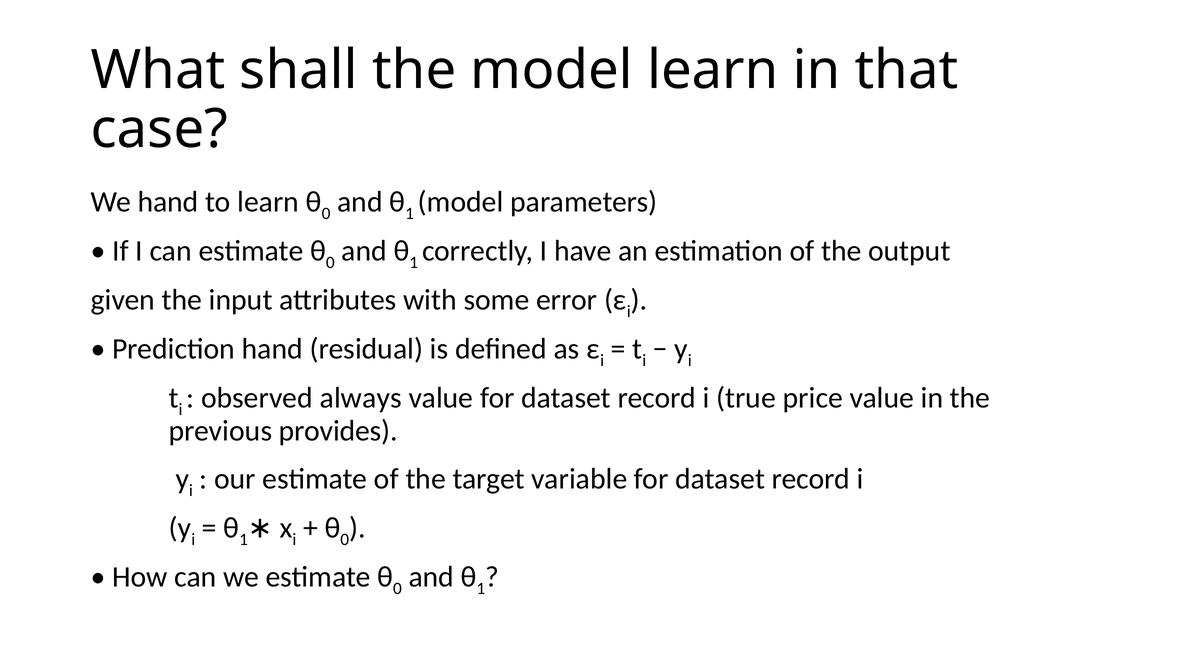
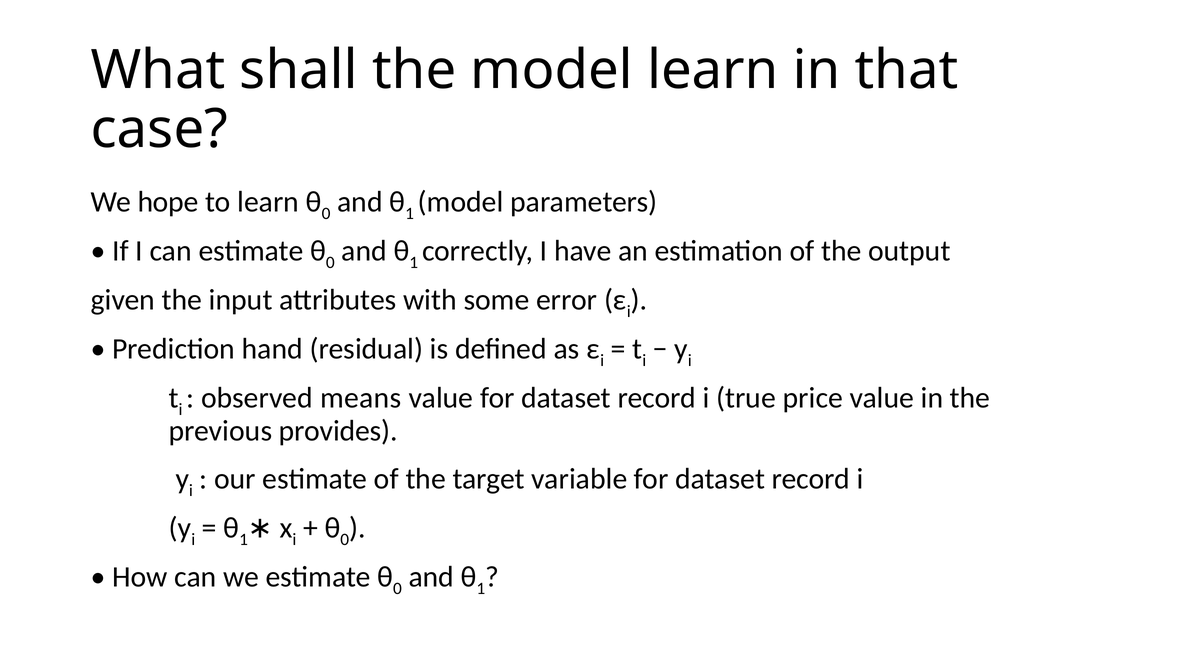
We hand: hand -> hope (168, 202)
always: always -> means (361, 398)
